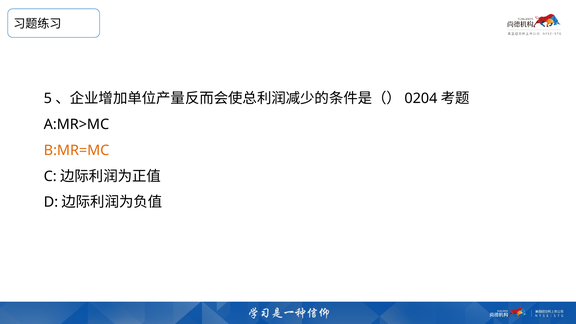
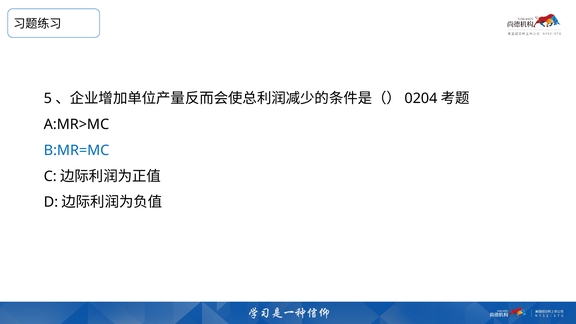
B:MR=MC colour: orange -> blue (77, 150)
